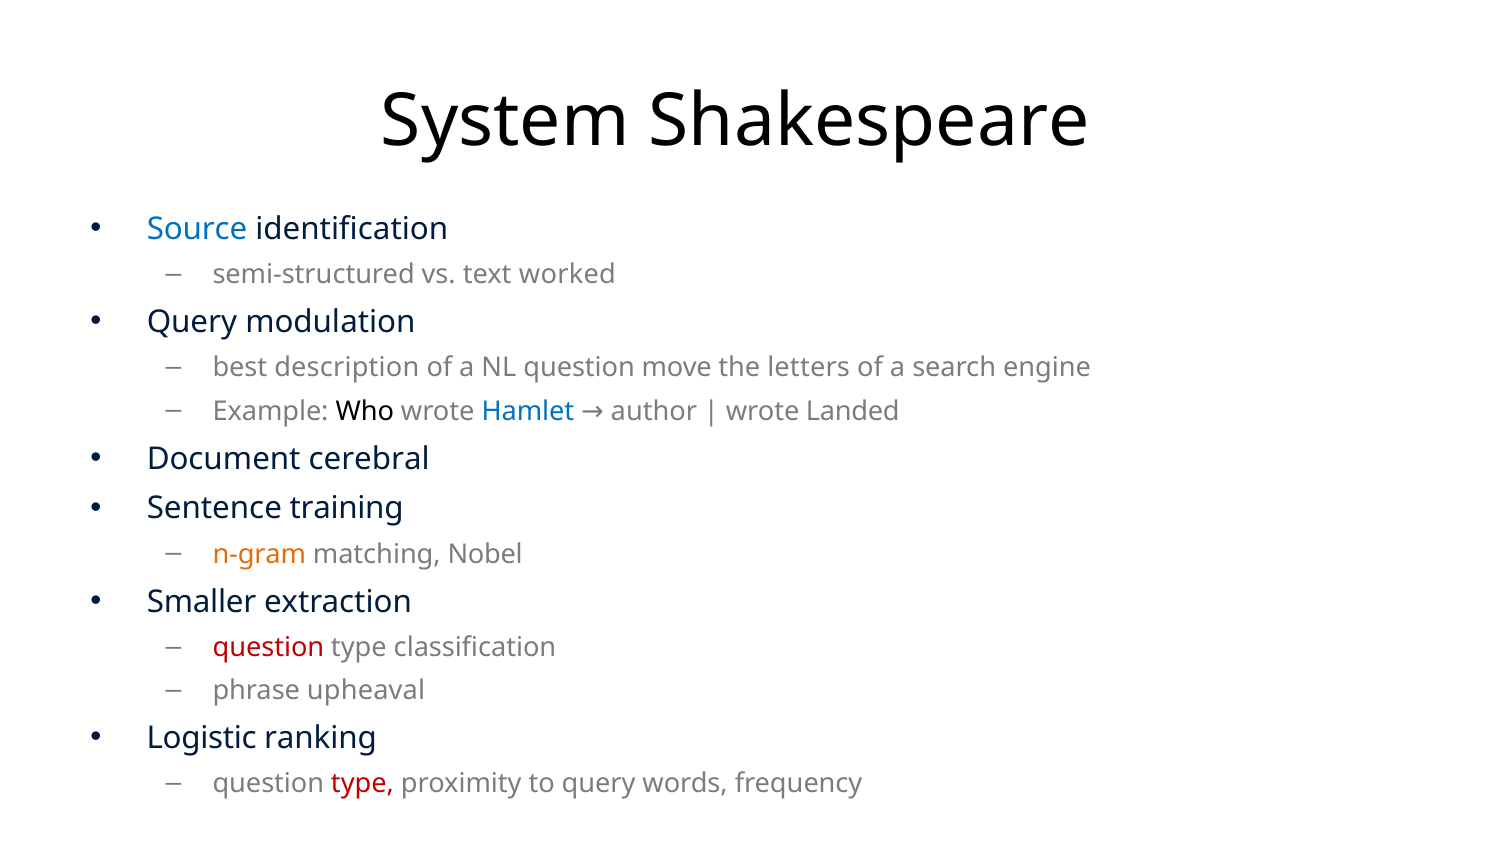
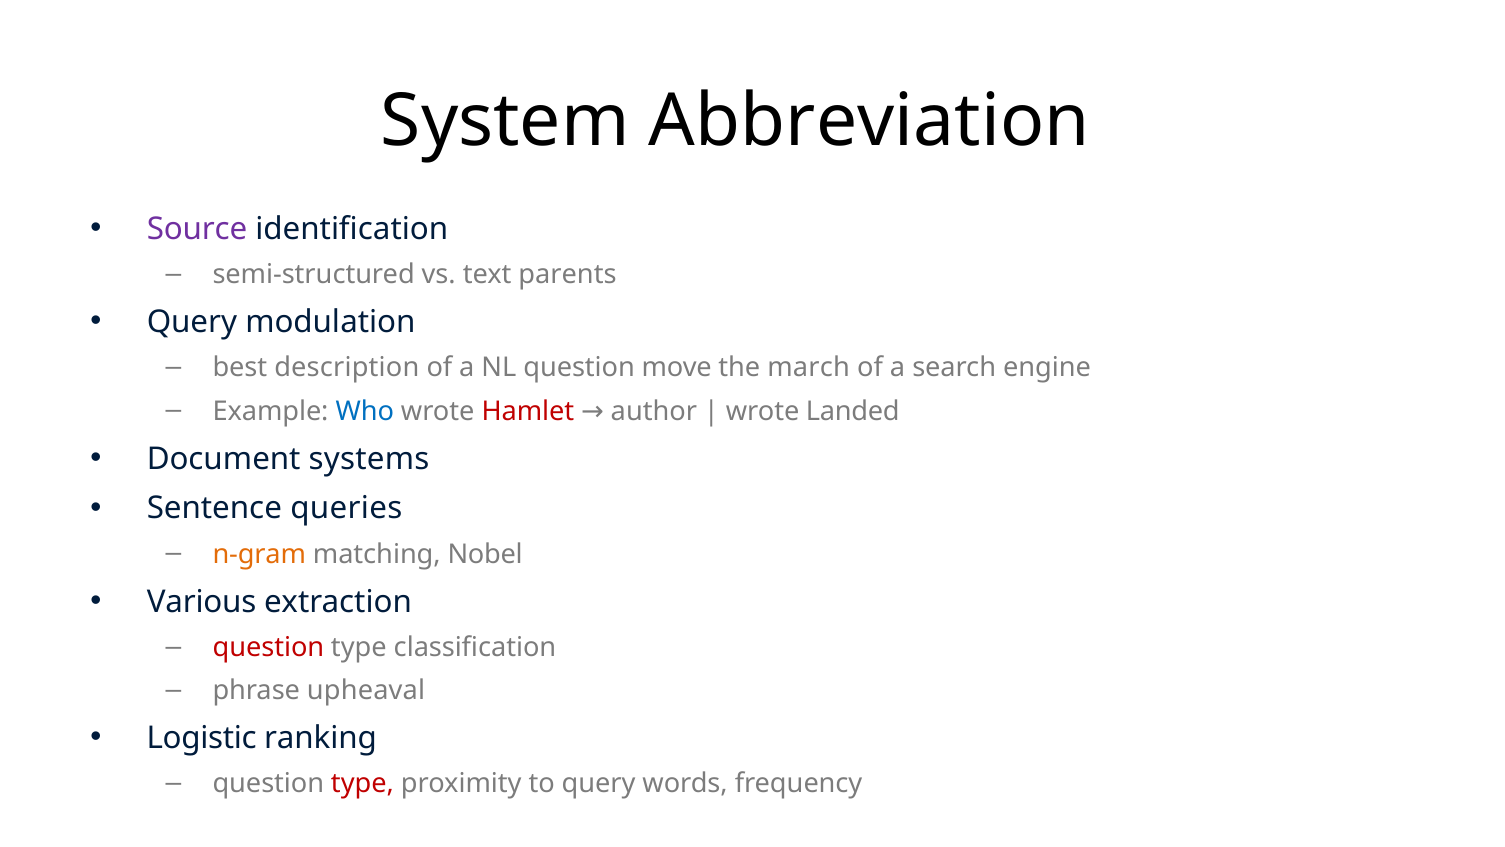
Shakespeare: Shakespeare -> Abbreviation (869, 121)
Source colour: blue -> purple (197, 229)
worked: worked -> parents (568, 274)
letters: letters -> march (809, 368)
Who colour: black -> blue (365, 411)
Hamlet colour: blue -> red (528, 411)
cerebral: cerebral -> systems (369, 459)
training: training -> queries (346, 508)
Smaller: Smaller -> Various (202, 601)
